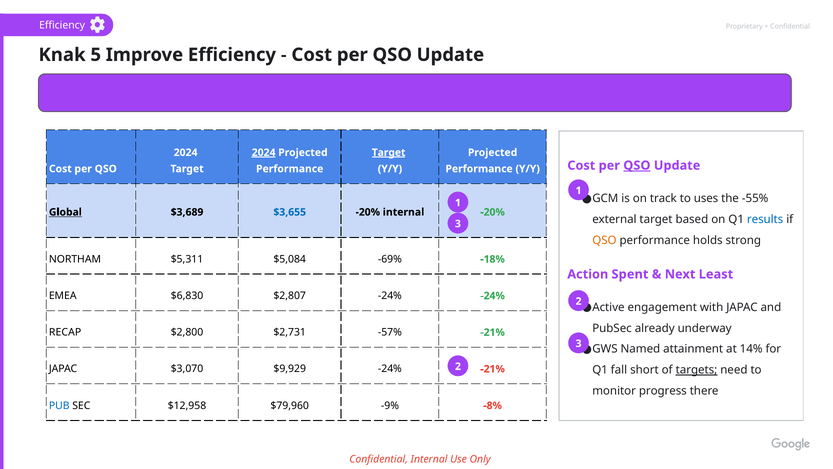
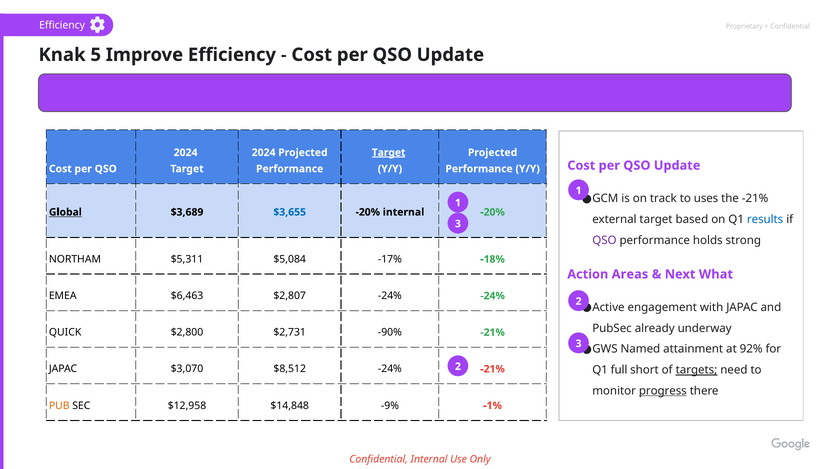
2024 underline: present -> none (264, 152)
QSO underline: present -> none (637, 165)
the -55%: -55% -> -21% (755, 198)
QSO colour: orange -> purple (604, 240)
-69%: -69% -> -17% (390, 259)
Spent: Spent -> Areas (630, 274)
Least: Least -> What (716, 274)
$6,830: $6,830 -> $6,463 (187, 296)
RECAP: RECAP -> QUICK (65, 332)
-57%: -57% -> -90% (390, 332)
14%: 14% -> 92% (751, 349)
$9,929: $9,929 -> $8,512 (290, 369)
fall: fall -> full (619, 370)
progress underline: none -> present (663, 390)
PUB colour: blue -> orange (59, 405)
$79,960: $79,960 -> $14,848 (290, 405)
-8%: -8% -> -1% (493, 405)
